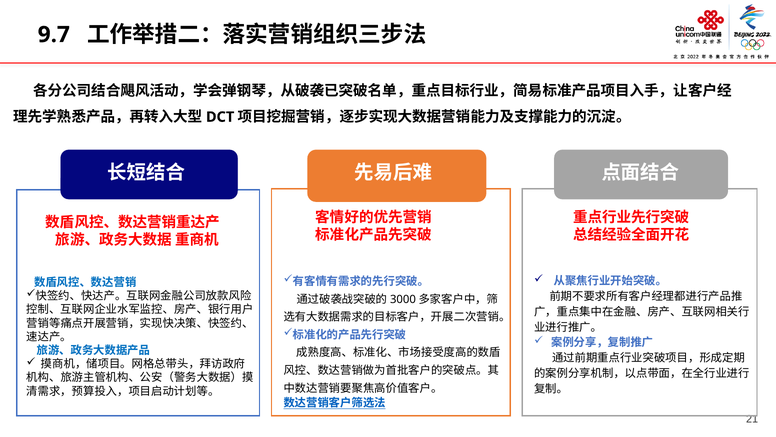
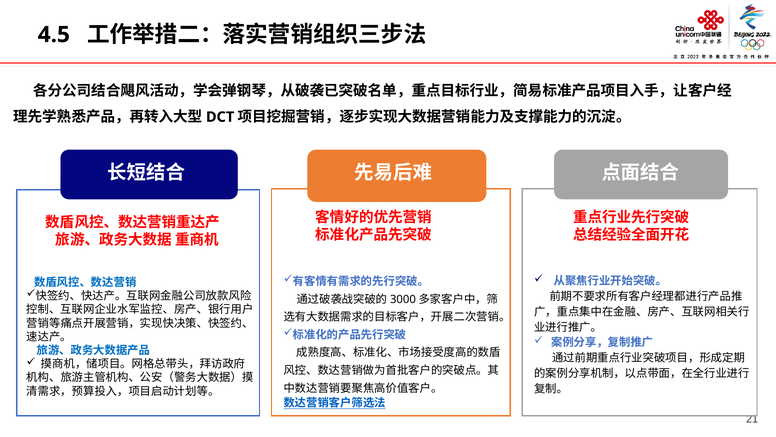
9.7: 9.7 -> 4.5 (54, 35)
